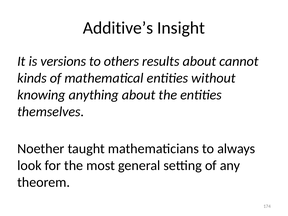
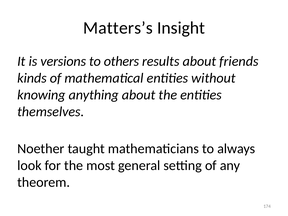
Additive’s: Additive’s -> Matters’s (118, 28)
cannot: cannot -> friends (239, 61)
